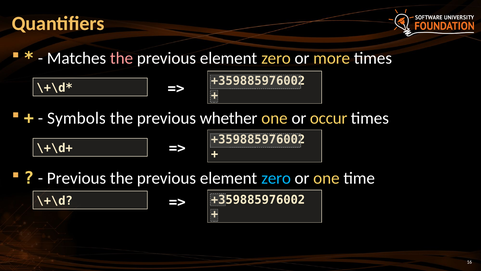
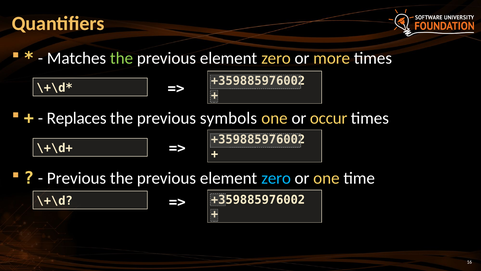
the colour: pink -> light green (122, 58)
Symbols: Symbols -> Replaces (77, 118)
whether: whether -> symbols (228, 118)
